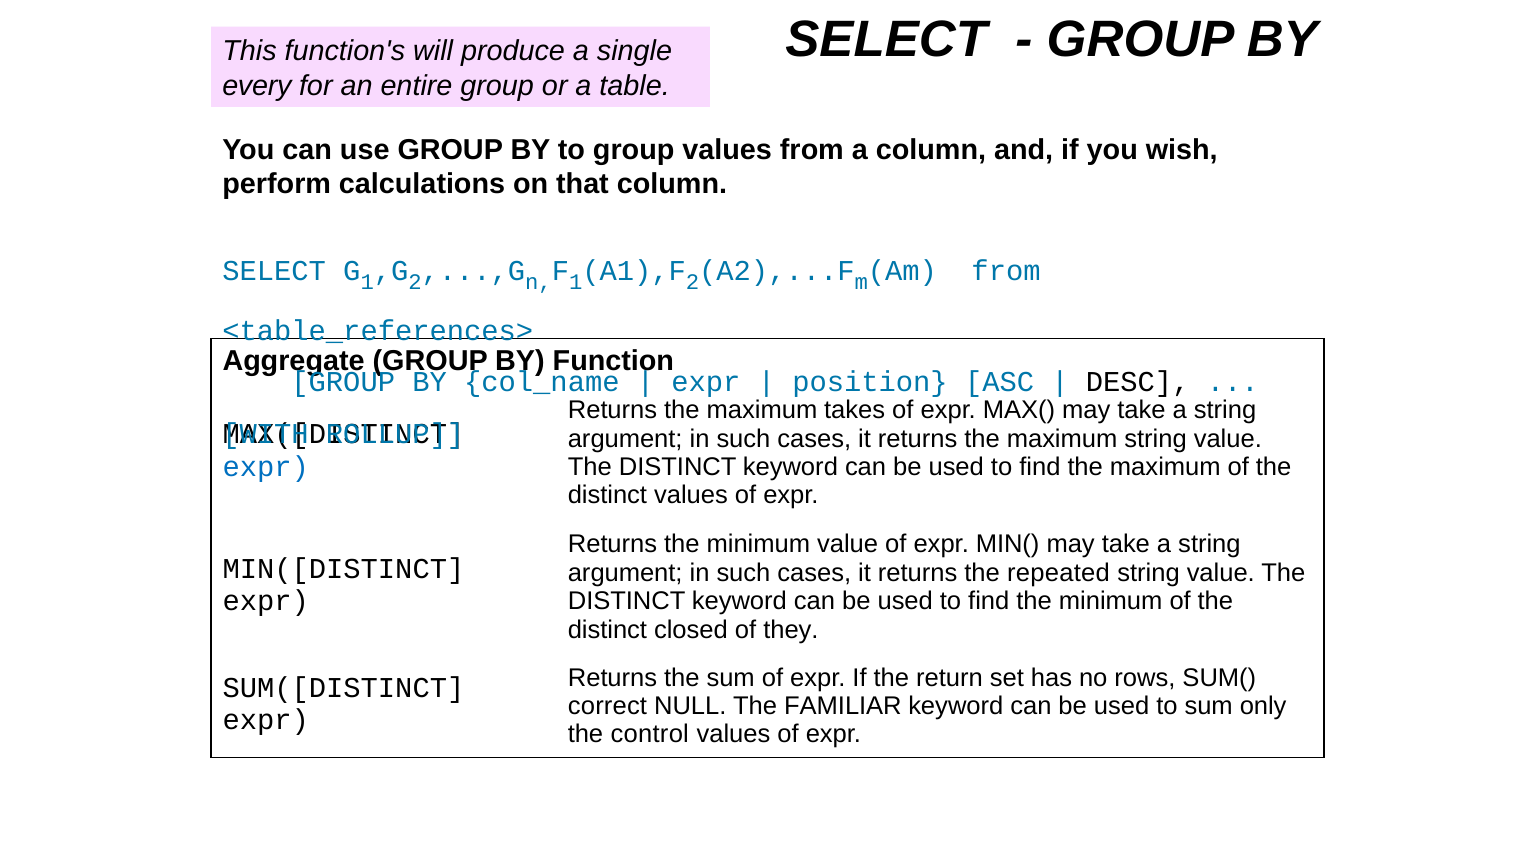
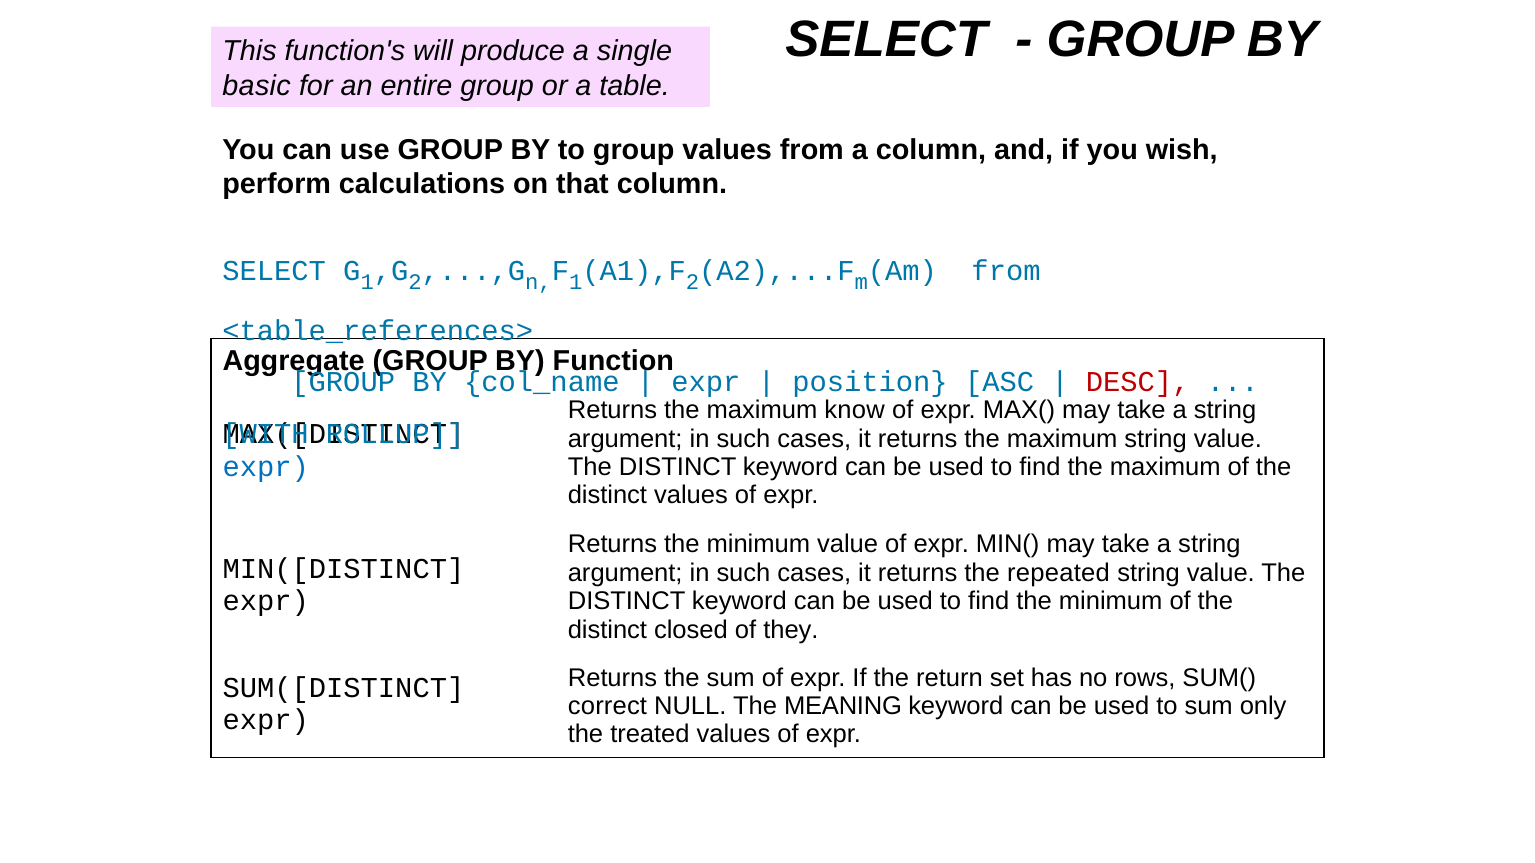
every: every -> basic (257, 86)
DESC colour: black -> red (1138, 383)
takes: takes -> know (855, 411)
FAMILIAR: FAMILIAR -> MEANING (843, 707)
control: control -> treated (650, 735)
